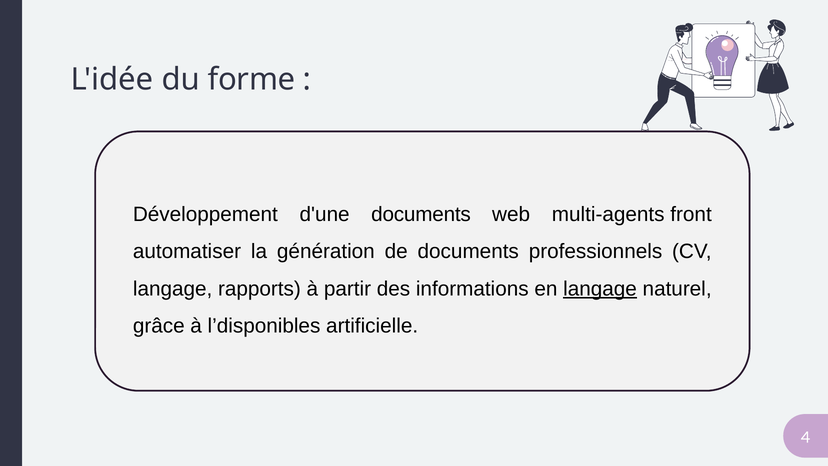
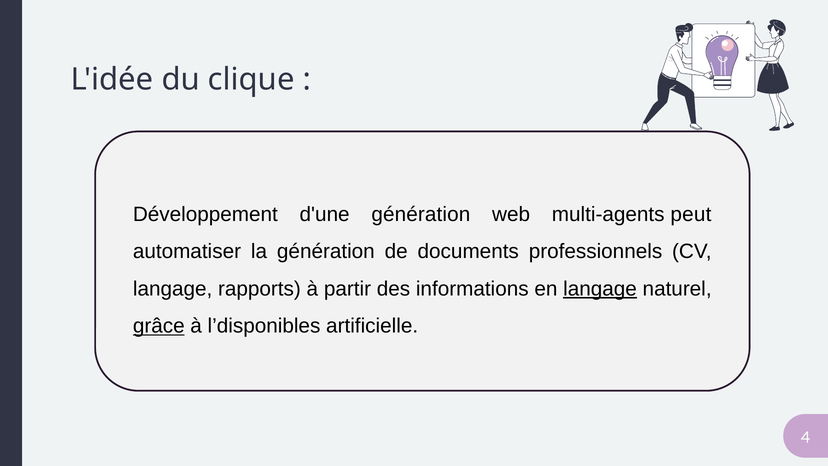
forme: forme -> clique (251, 79)
d'une documents: documents -> génération (421, 214)
front: front -> peut (691, 214)
grâce underline: none -> present (159, 326)
